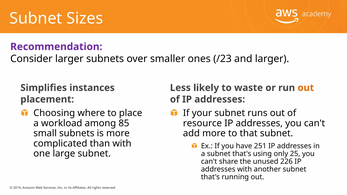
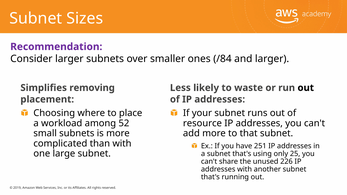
/23: /23 -> /84 (222, 59)
out colour: orange -> black (306, 88)
instances: instances -> removing (92, 88)
85: 85 -> 52 (124, 123)
